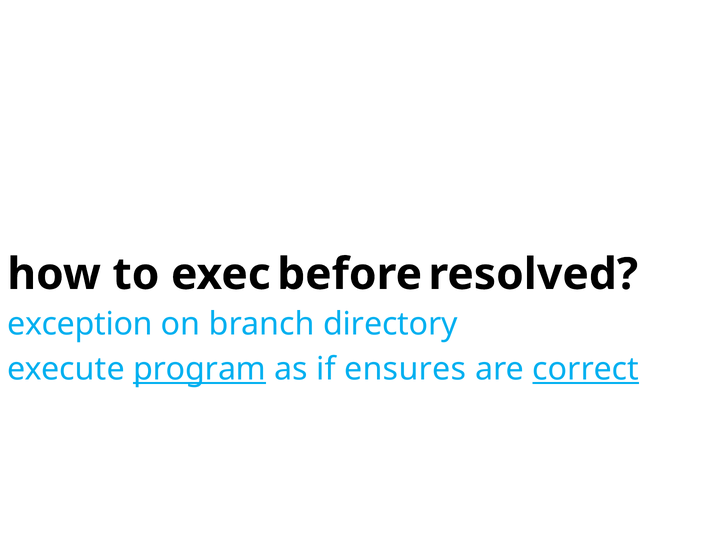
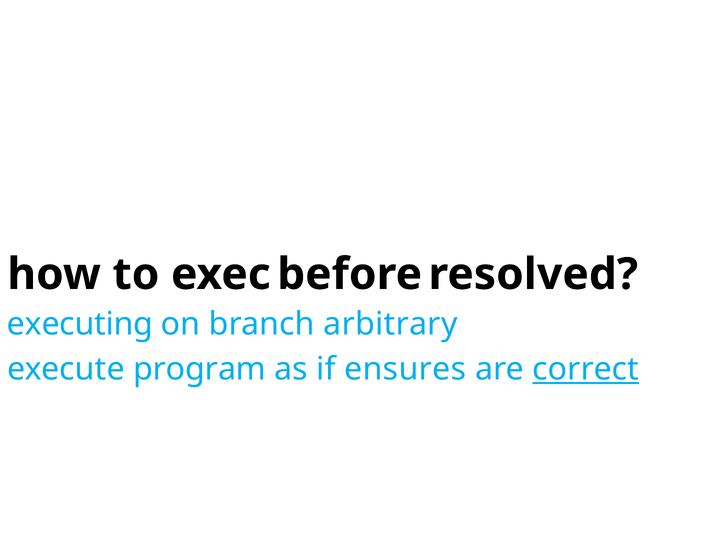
exception: exception -> executing (80, 324)
directory: directory -> arbitrary (390, 324)
program underline: present -> none (200, 370)
